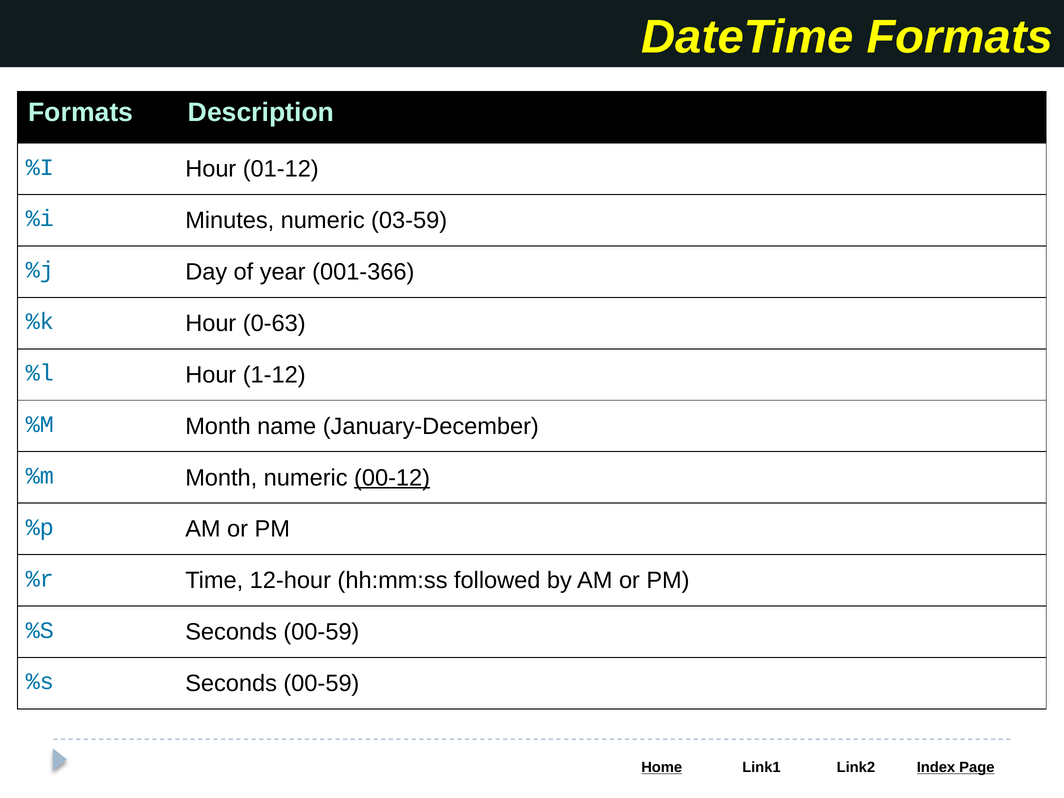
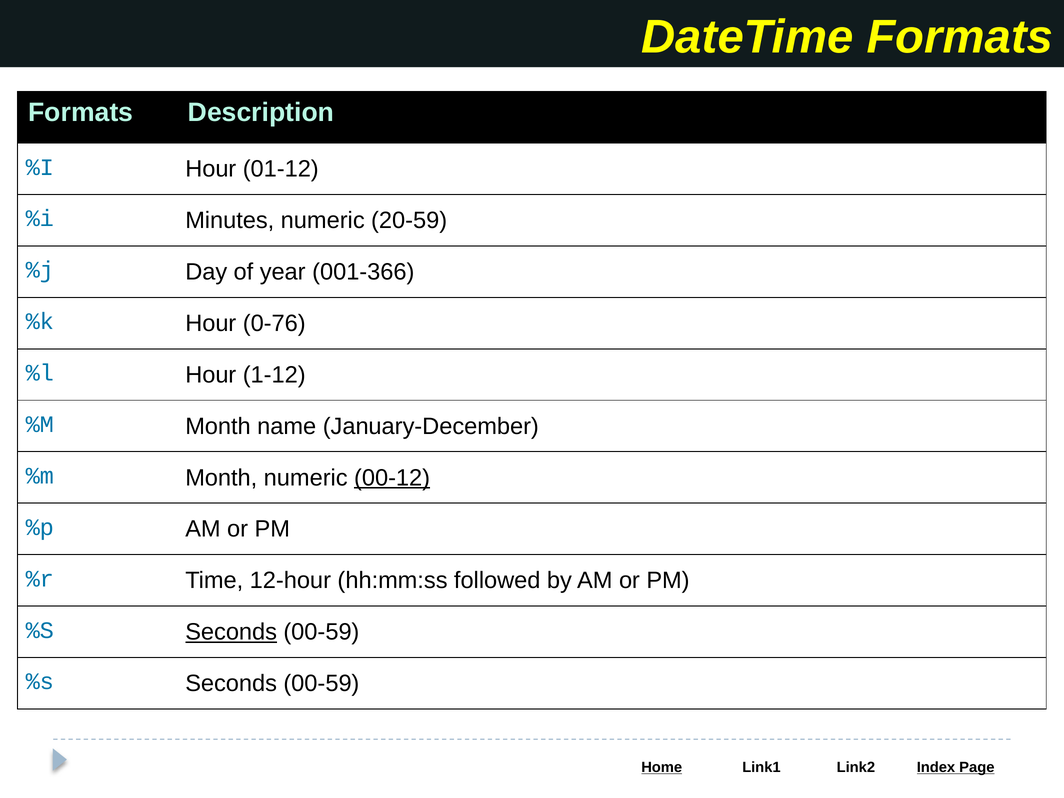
03-59: 03-59 -> 20-59 (409, 221)
0-63: 0-63 -> 0-76 (274, 323)
Seconds underline: none -> present (231, 632)
